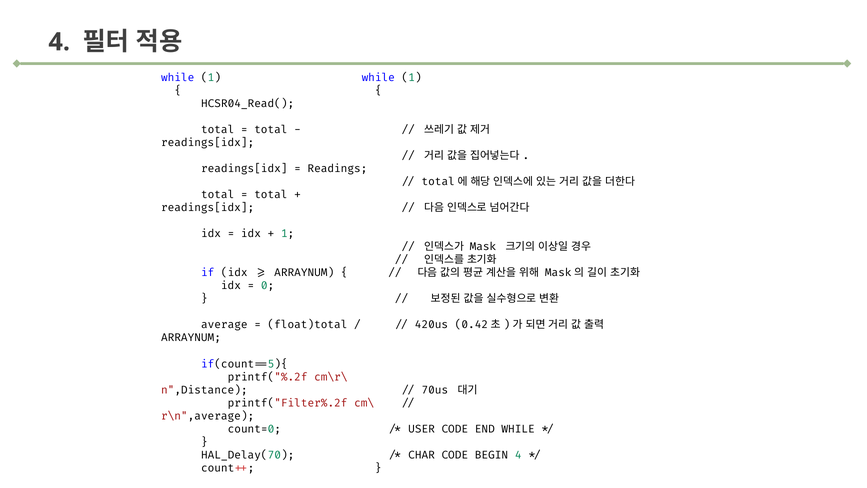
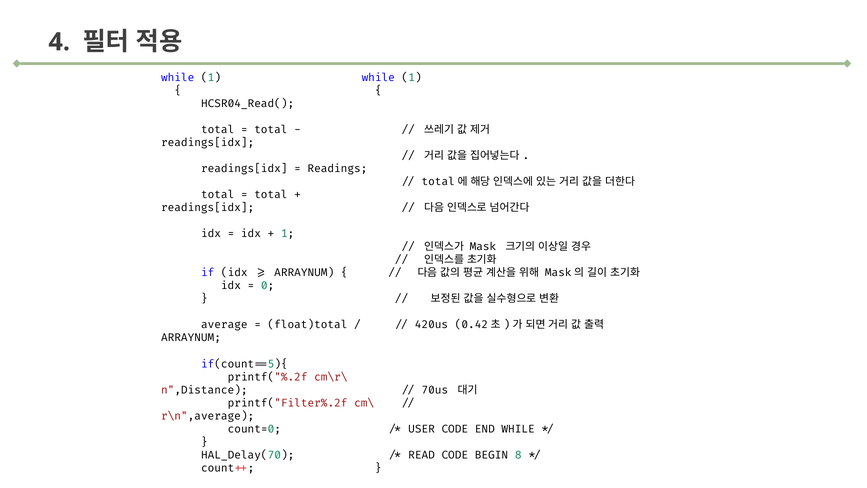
CHAR: CHAR -> READ (422, 455)
BEGIN 4: 4 -> 8 (518, 455)
